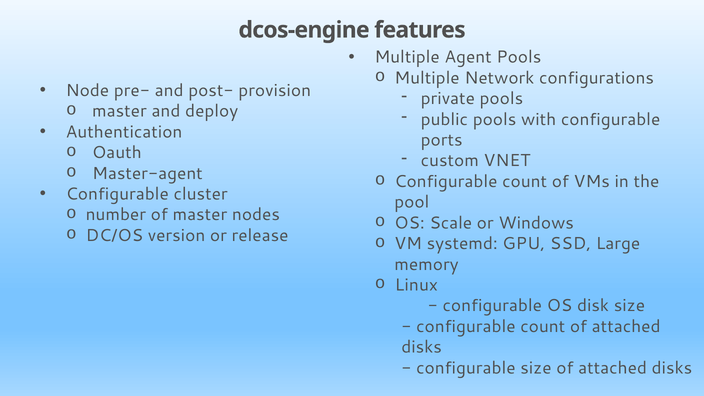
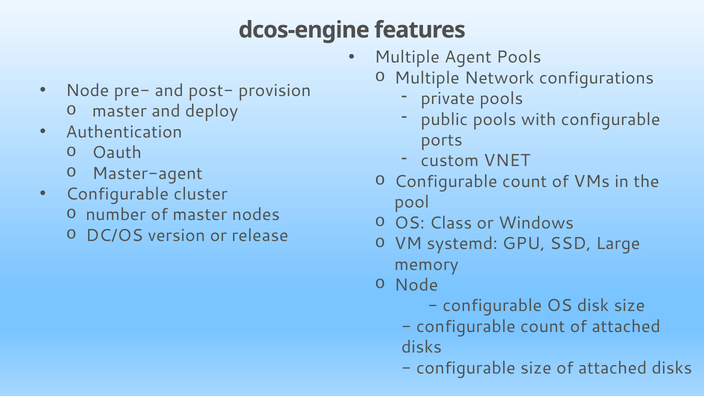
Scale: Scale -> Class (451, 223)
Linux: Linux -> Node (416, 285)
